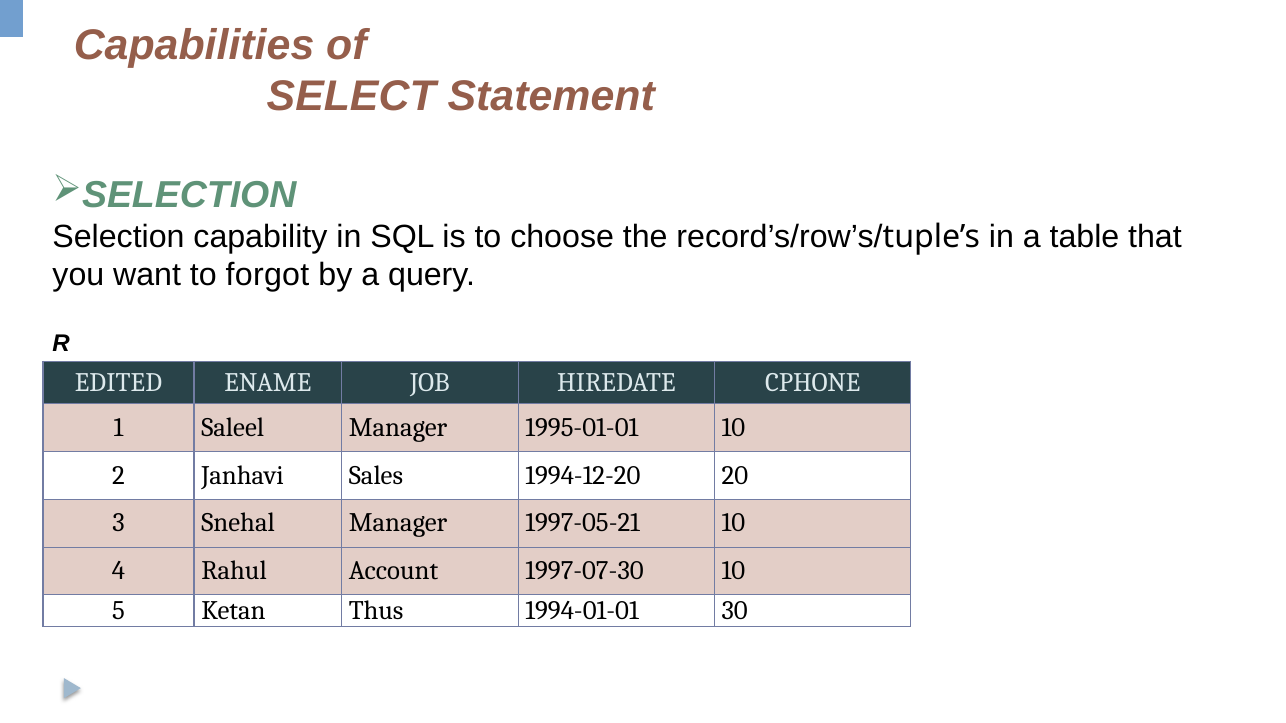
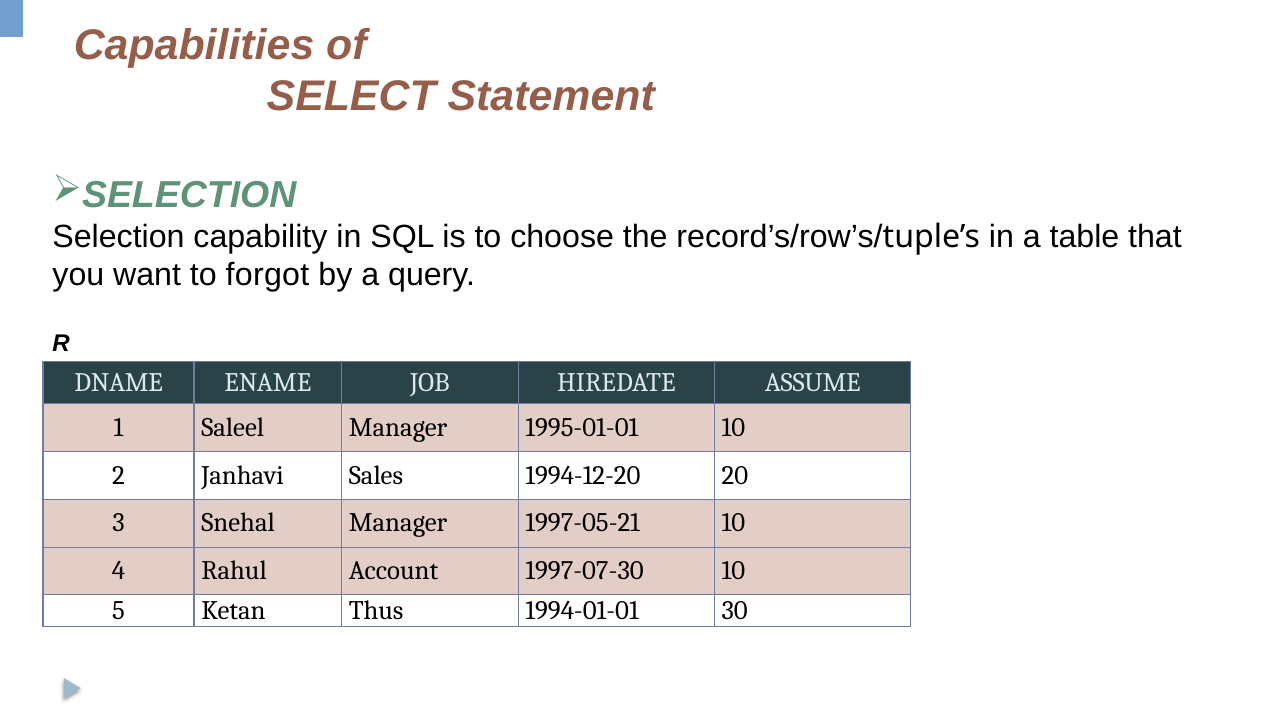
EDITED: EDITED -> DNAME (119, 383)
CPHONE: CPHONE -> ASSUME (813, 383)
